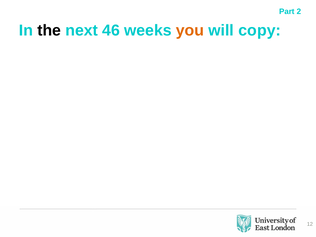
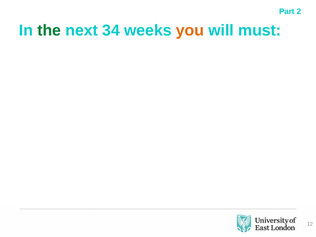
the colour: black -> green (49, 30)
46: 46 -> 34 (111, 30)
copy: copy -> must (260, 30)
